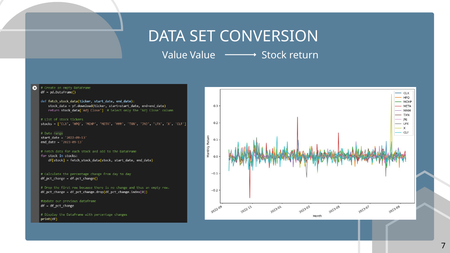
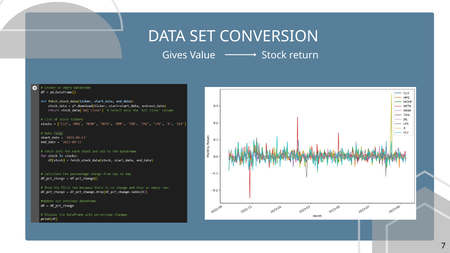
Value: Value -> Gives (175, 55)
